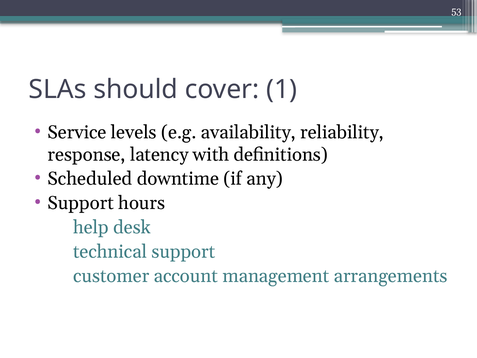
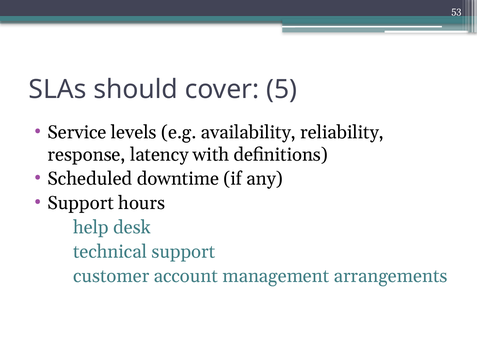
1: 1 -> 5 (282, 89)
